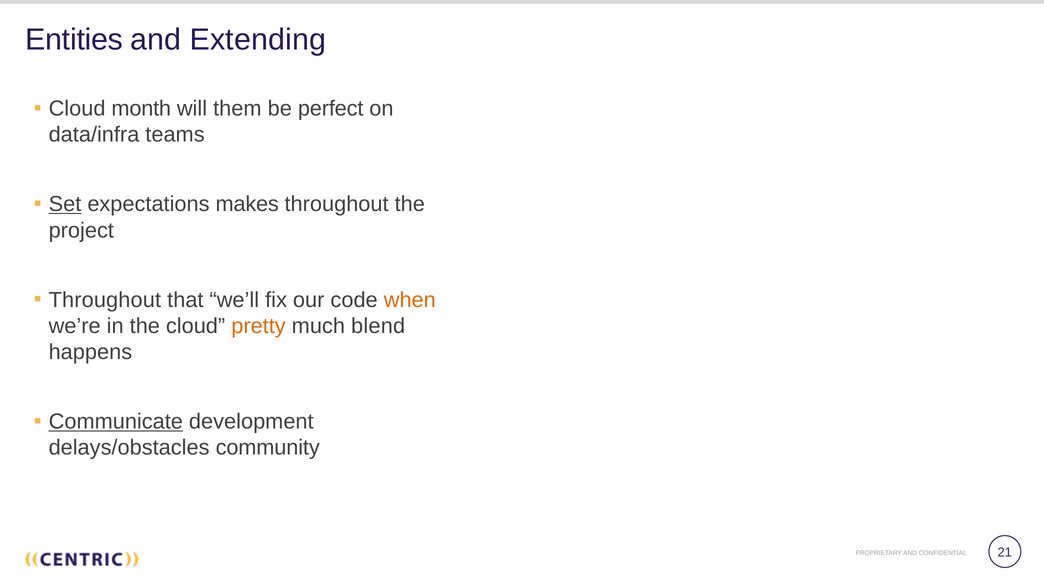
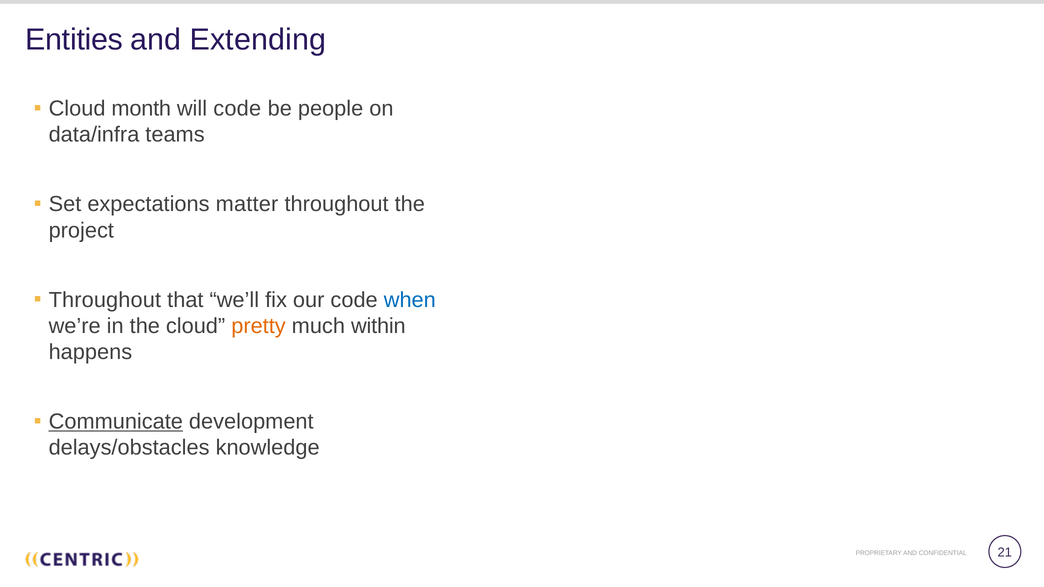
will them: them -> code (237, 109)
perfect: perfect -> people (331, 109)
Set underline: present -> none (65, 204)
makes: makes -> matter (247, 204)
when colour: orange -> blue (410, 300)
blend: blend -> within (378, 326)
community: community -> knowledge (268, 448)
